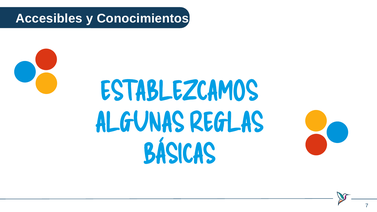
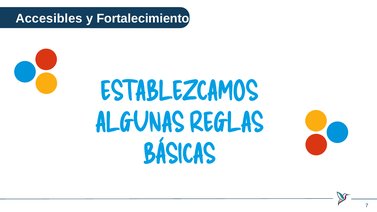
Conocimientos: Conocimientos -> Fortalecimiento (143, 18)
